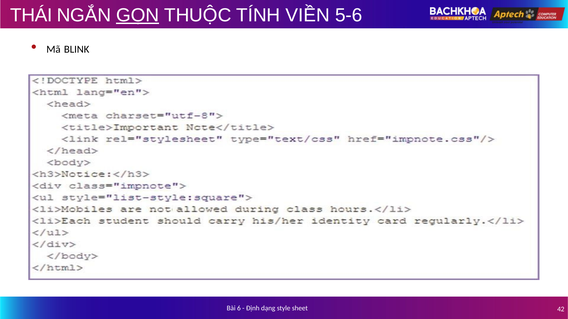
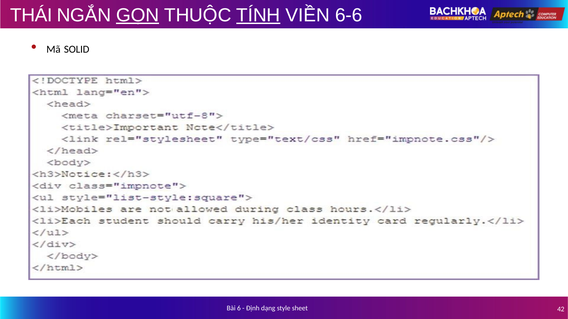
TÍNH underline: none -> present (258, 15)
5-6: 5-6 -> 6-6 (349, 15)
BLINK: BLINK -> SOLID (77, 49)
